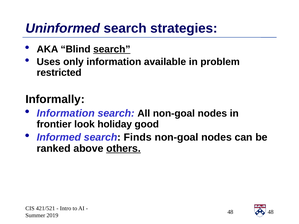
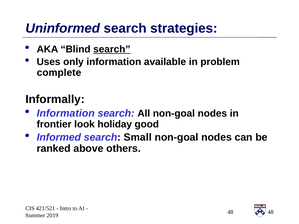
restricted: restricted -> complete (59, 73)
Finds: Finds -> Small (138, 137)
others underline: present -> none (124, 149)
